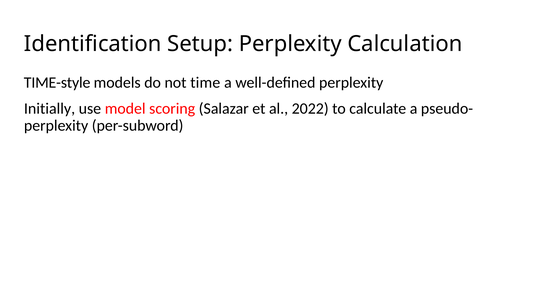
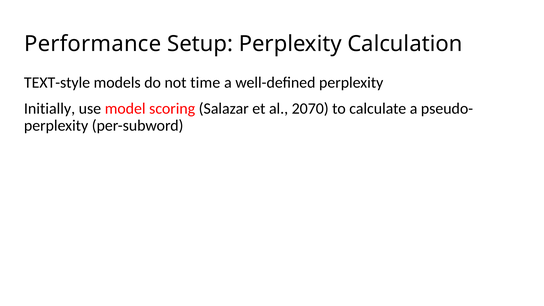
Identification: Identification -> Performance (93, 44)
TIME-style: TIME-style -> TEXT-style (57, 82)
2022: 2022 -> 2070 (310, 109)
